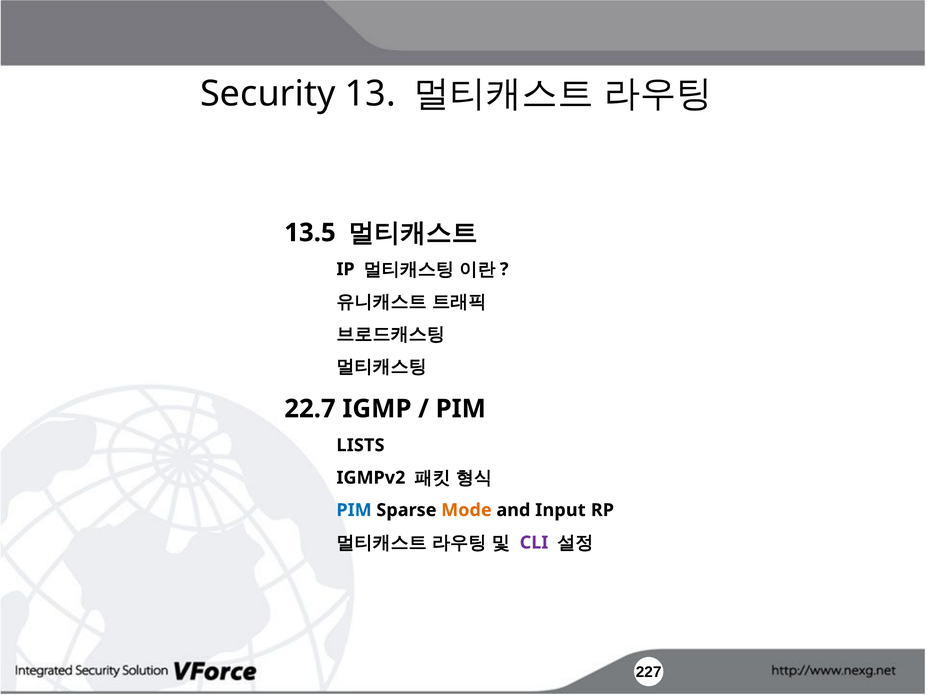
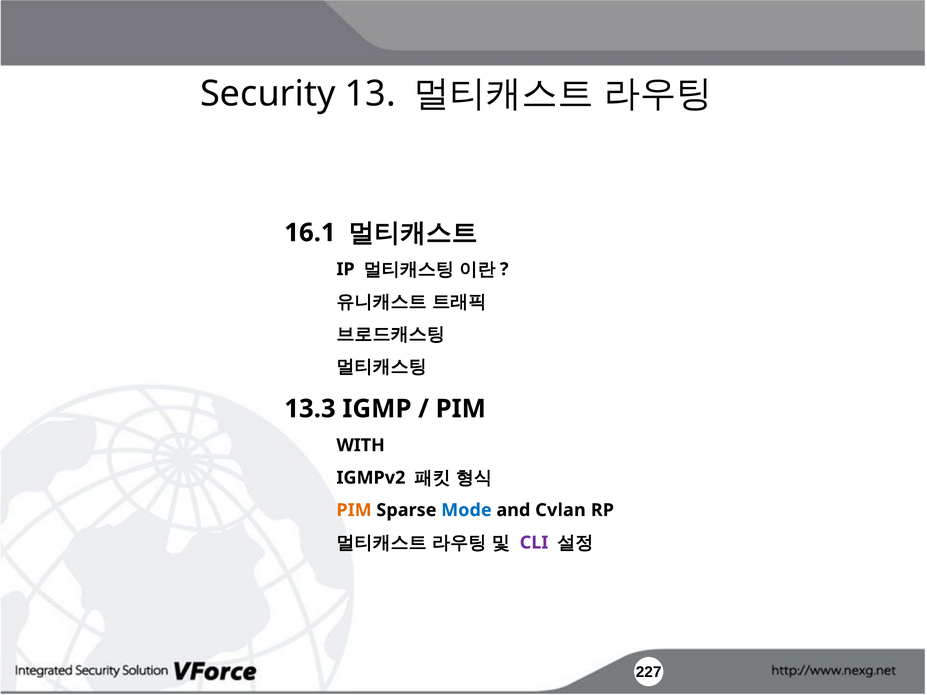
13.5: 13.5 -> 16.1 (310, 233)
22.7: 22.7 -> 13.3 (310, 409)
LISTS: LISTS -> WITH (361, 445)
PIM colour: blue -> orange (354, 510)
Mode colour: orange -> blue (466, 510)
Input: Input -> Cvlan (560, 510)
